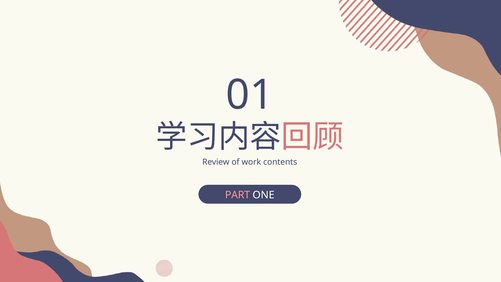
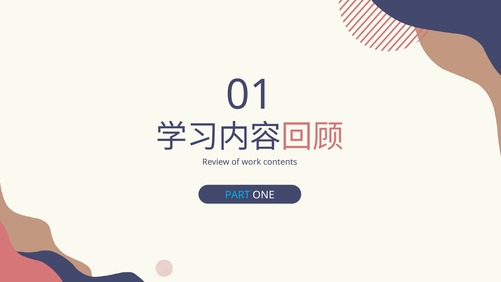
PART colour: pink -> light blue (238, 195)
